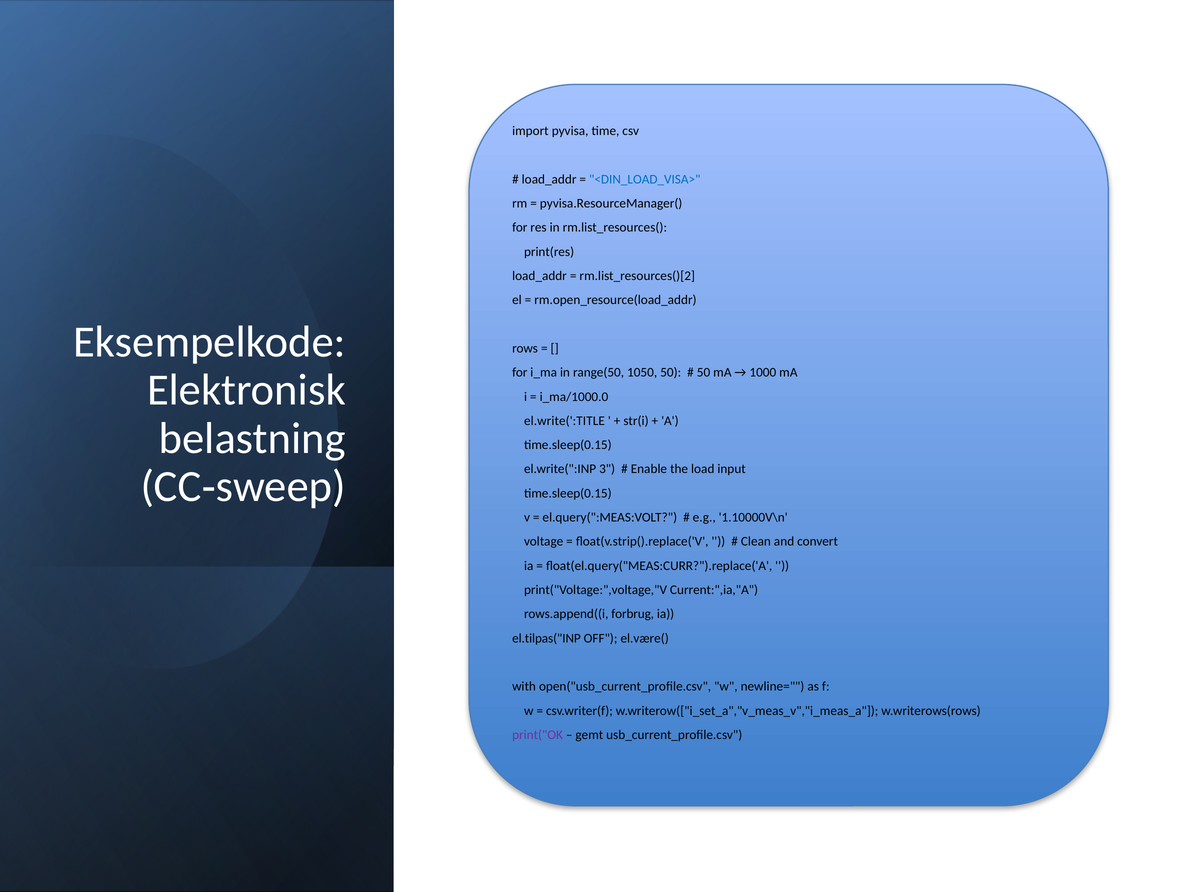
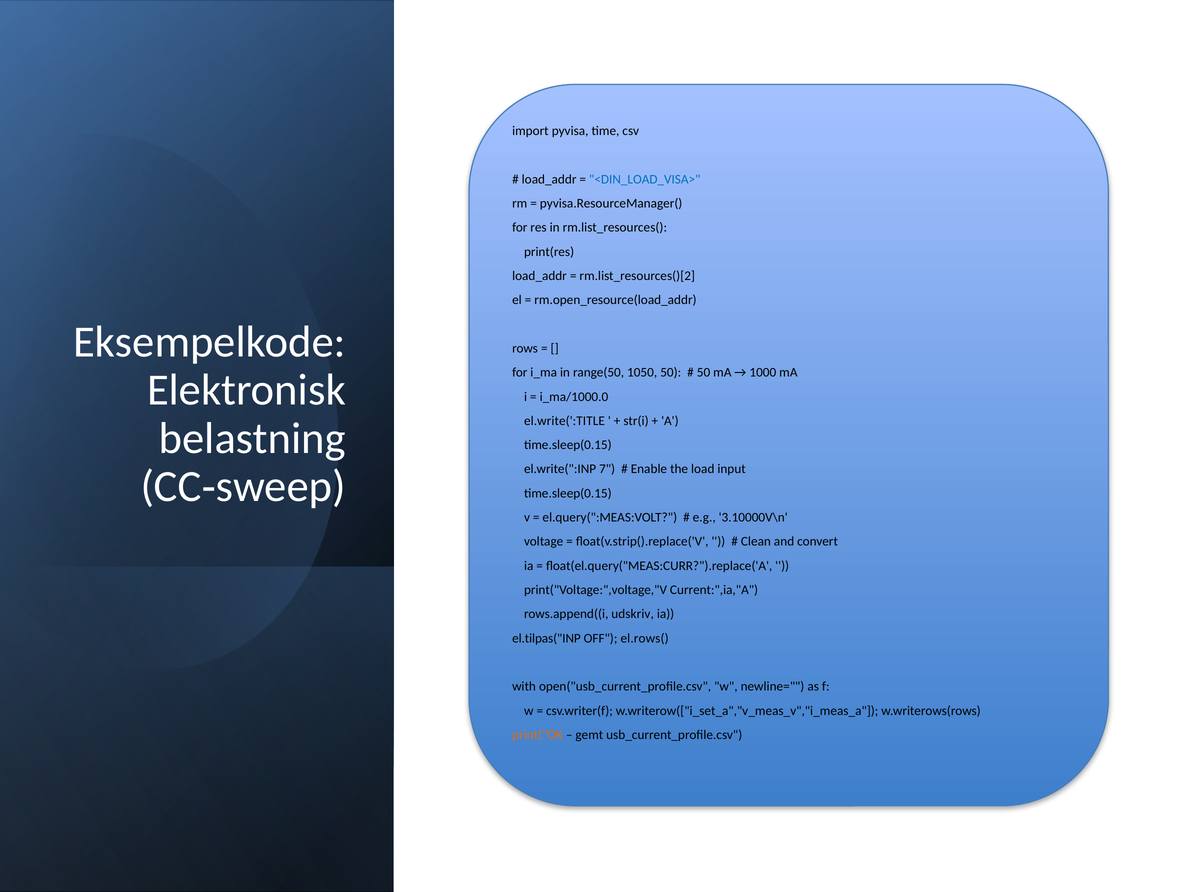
3: 3 -> 7 (607, 469)
1.10000V\n: 1.10000V\n -> 3.10000V\n (753, 517)
forbrug: forbrug -> udskriv (633, 614)
el.være(: el.være( -> el.rows( (645, 638)
print("OK colour: purple -> orange (538, 735)
